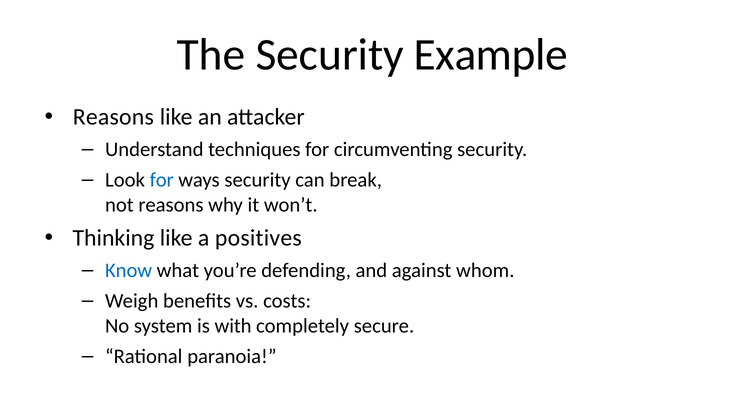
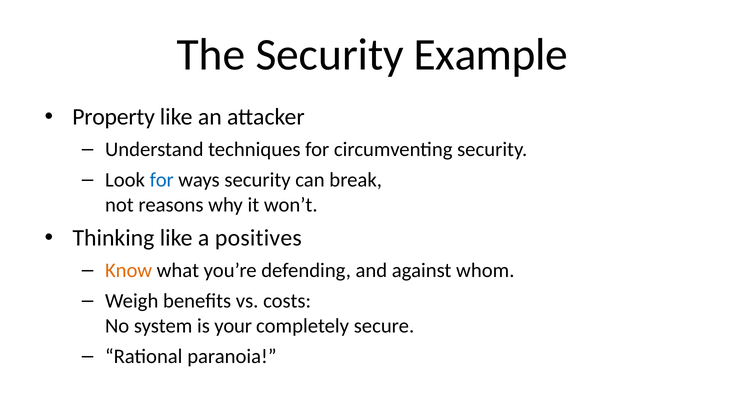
Reasons: Reasons -> Property (114, 117)
Know colour: blue -> orange (129, 271)
with: with -> your (233, 326)
